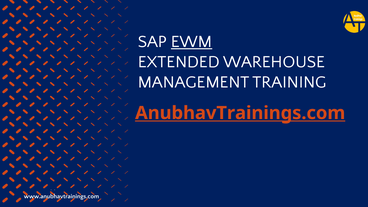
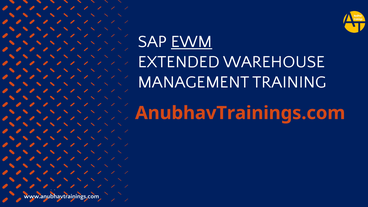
AnubhavTrainings.com underline: present -> none (240, 113)
